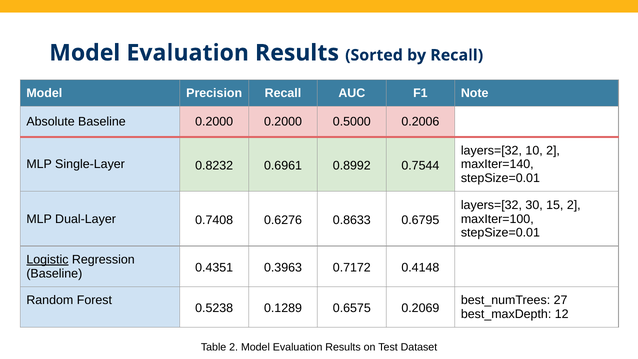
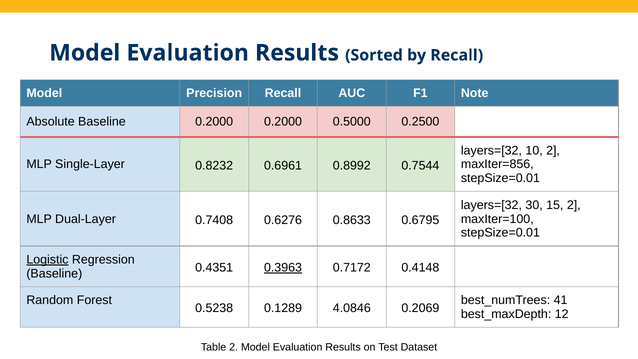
0.2006: 0.2006 -> 0.2500 (420, 122)
maxIter=140: maxIter=140 -> maxIter=856 (497, 164)
0.3963 underline: none -> present (283, 268)
27: 27 -> 41 (561, 300)
0.6575: 0.6575 -> 4.0846 (352, 308)
